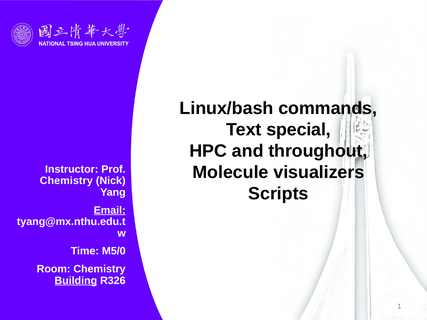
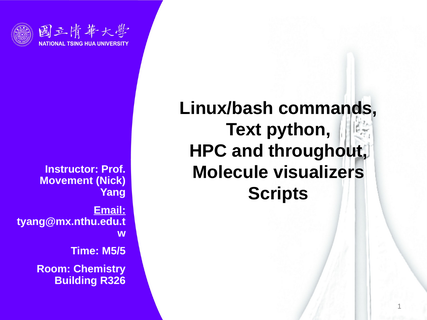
special: special -> python (299, 130)
Chemistry: Chemistry -> Movement (66, 181)
M5/0: M5/0 -> M5/5 (114, 251)
Building underline: present -> none (76, 281)
